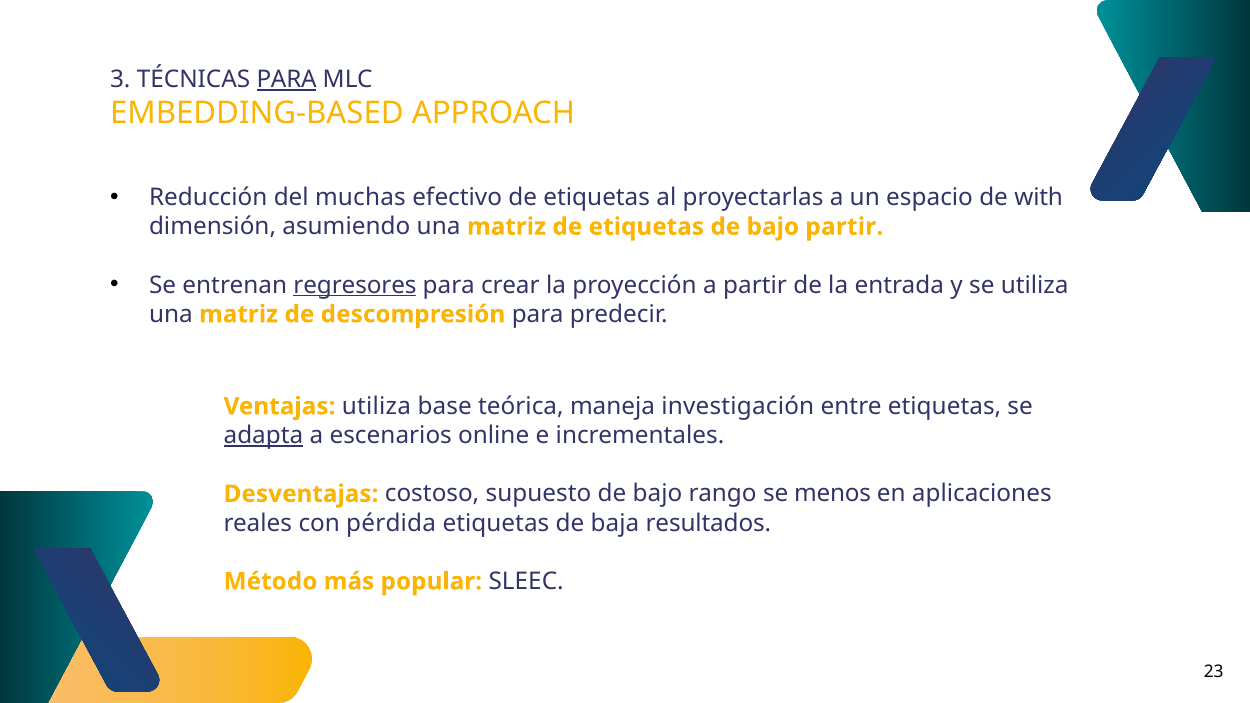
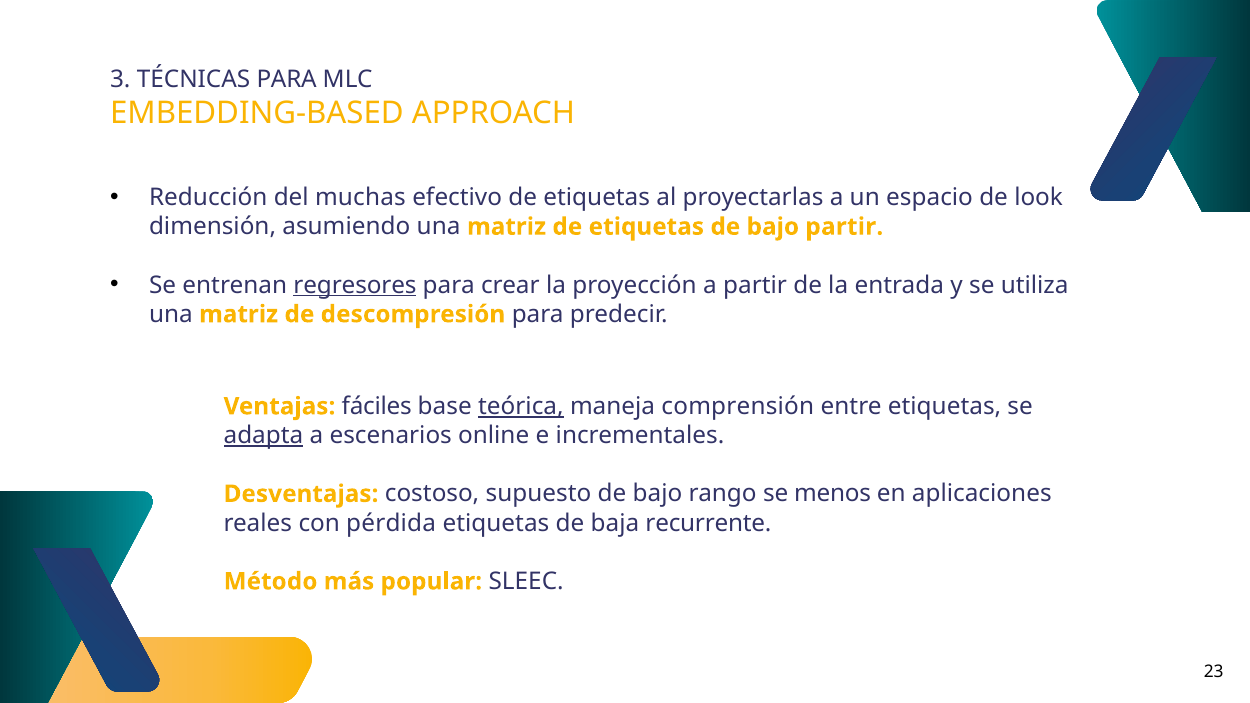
PARA underline: present -> none (287, 79)
with: with -> look (1039, 198)
Ventajas utiliza: utiliza -> fáciles (377, 406)
teórica underline: none -> present (521, 406)
investigación: investigación -> comprensión (738, 406)
resultados: resultados -> recurrente (708, 523)
